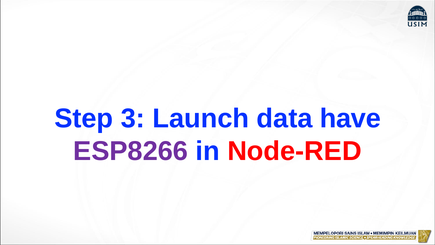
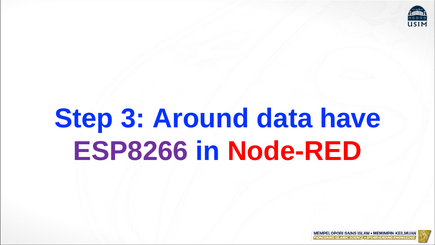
Launch: Launch -> Around (201, 118)
